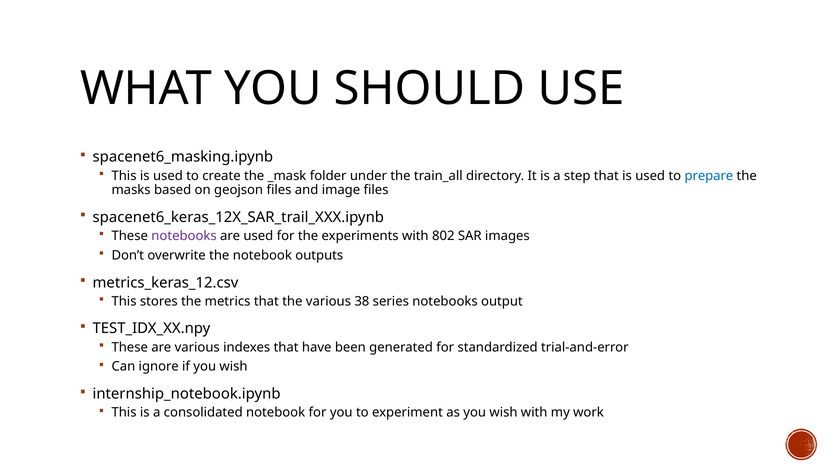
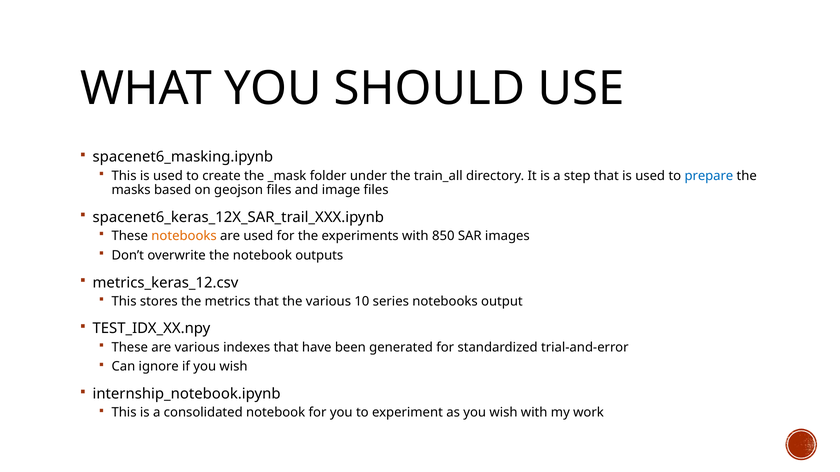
notebooks colour: purple -> orange (184, 236)
802: 802 -> 850 (443, 236)
38: 38 -> 10 (362, 302)
